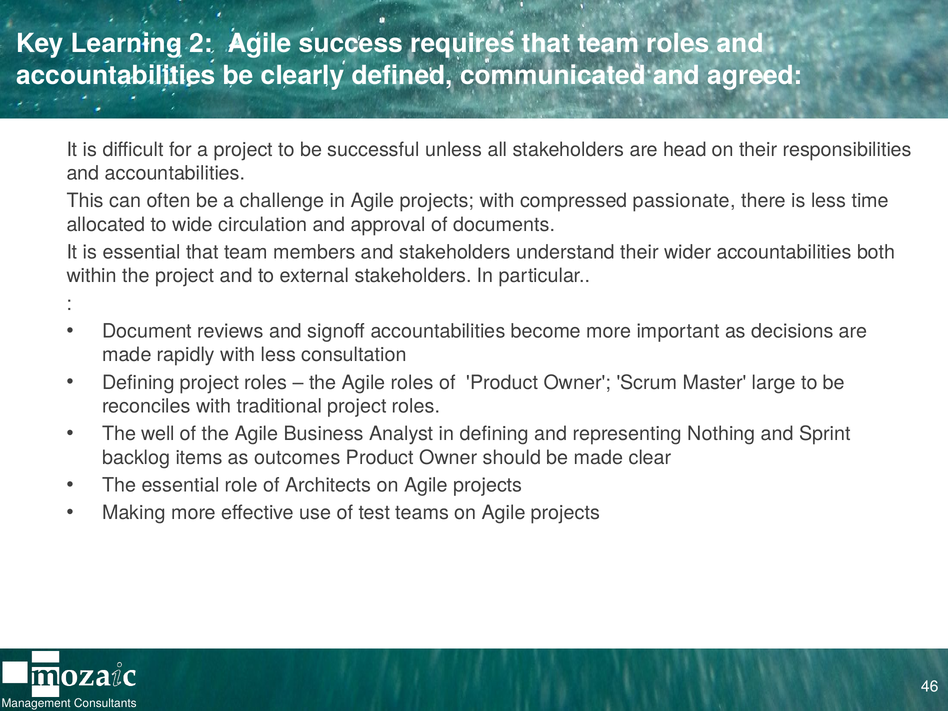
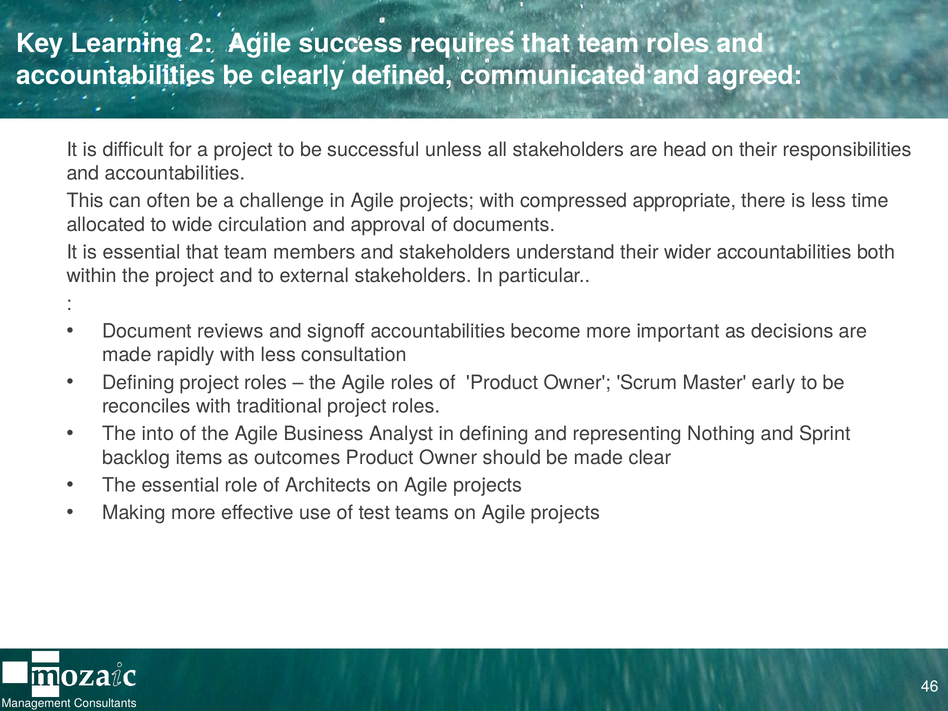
passionate: passionate -> appropriate (684, 201)
large: large -> early (774, 383)
well: well -> into (158, 434)
